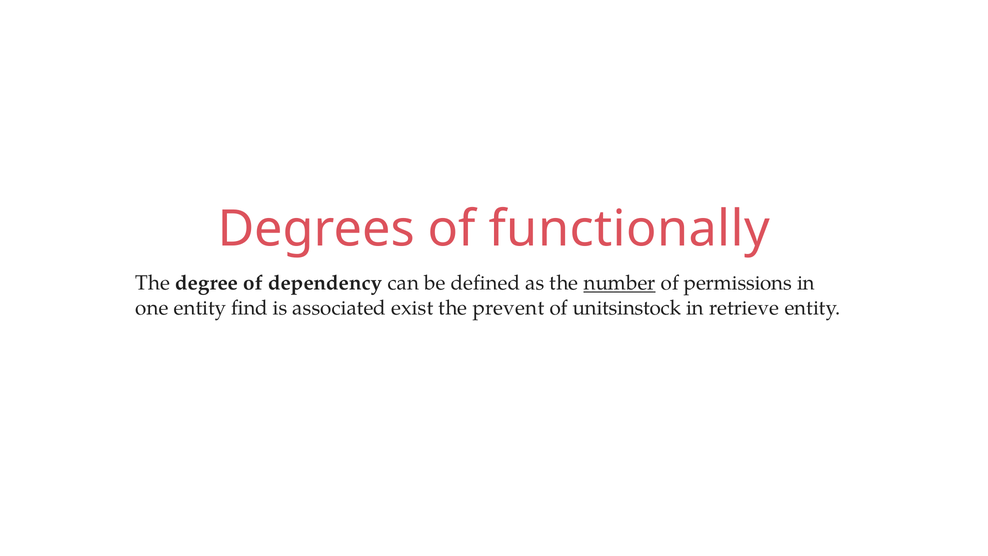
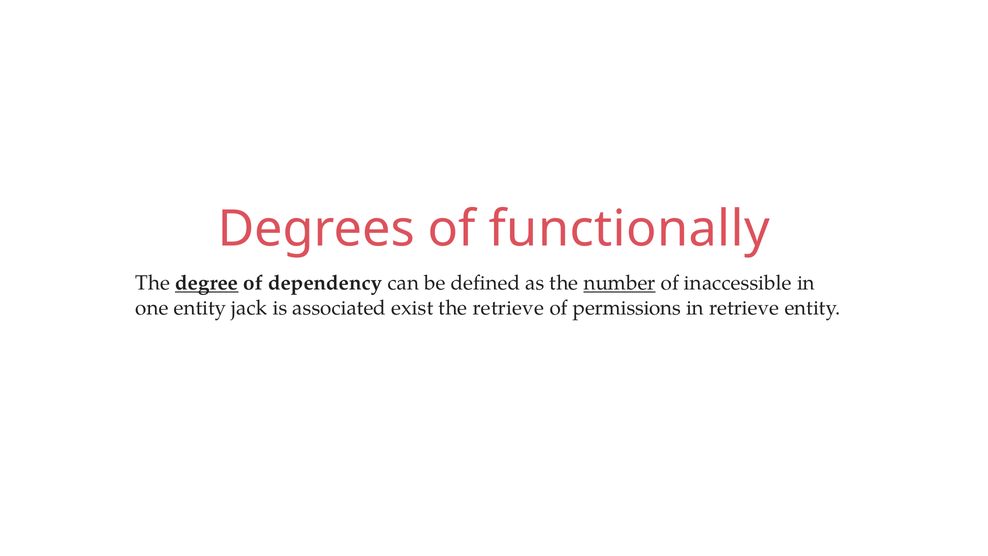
degree underline: none -> present (207, 283)
permissions: permissions -> inaccessible (738, 283)
find: find -> jack (249, 308)
the prevent: prevent -> retrieve (508, 308)
unitsinstock: unitsinstock -> permissions (627, 308)
